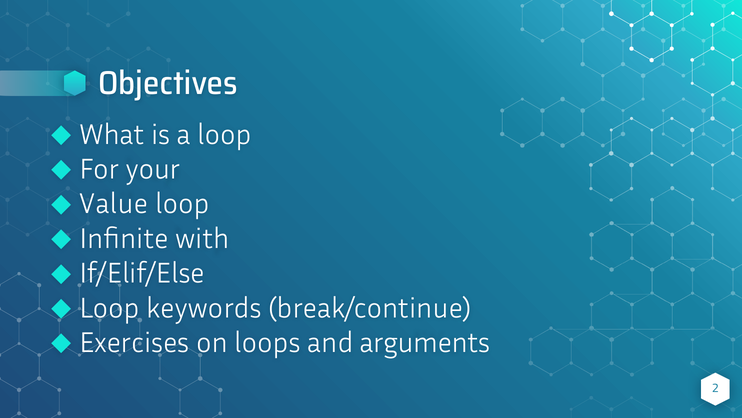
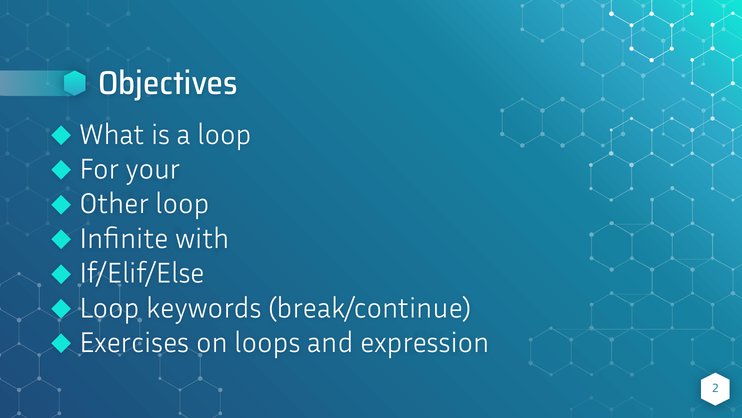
Value: Value -> Other (114, 204)
arguments: arguments -> expression (425, 342)
